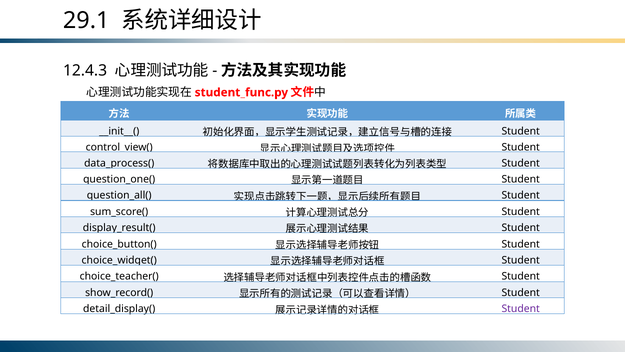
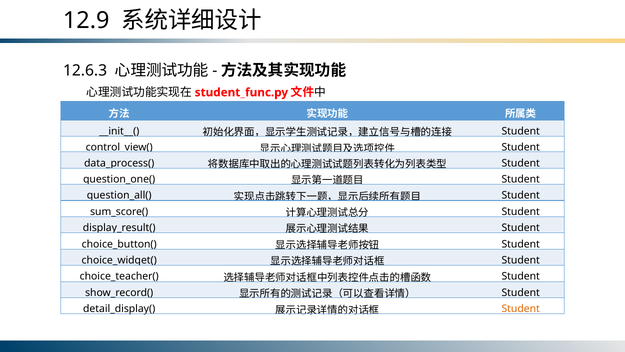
29.1: 29.1 -> 12.9 (86, 20)
12.4.3: 12.4.3 -> 12.6.3 (85, 71)
Student colour: purple -> orange (521, 309)
